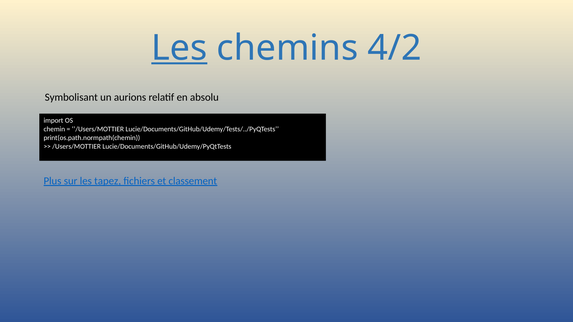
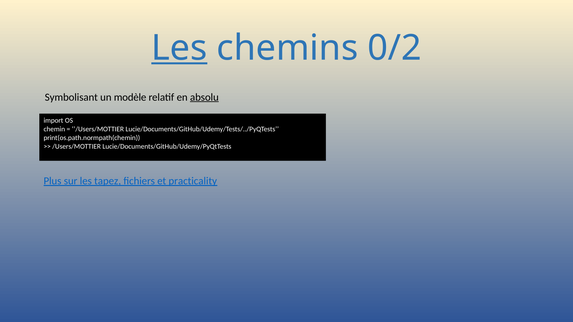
4/2: 4/2 -> 0/2 (395, 48)
aurions: aurions -> modèle (130, 97)
absolu underline: none -> present (204, 97)
classement: classement -> practicality (193, 181)
